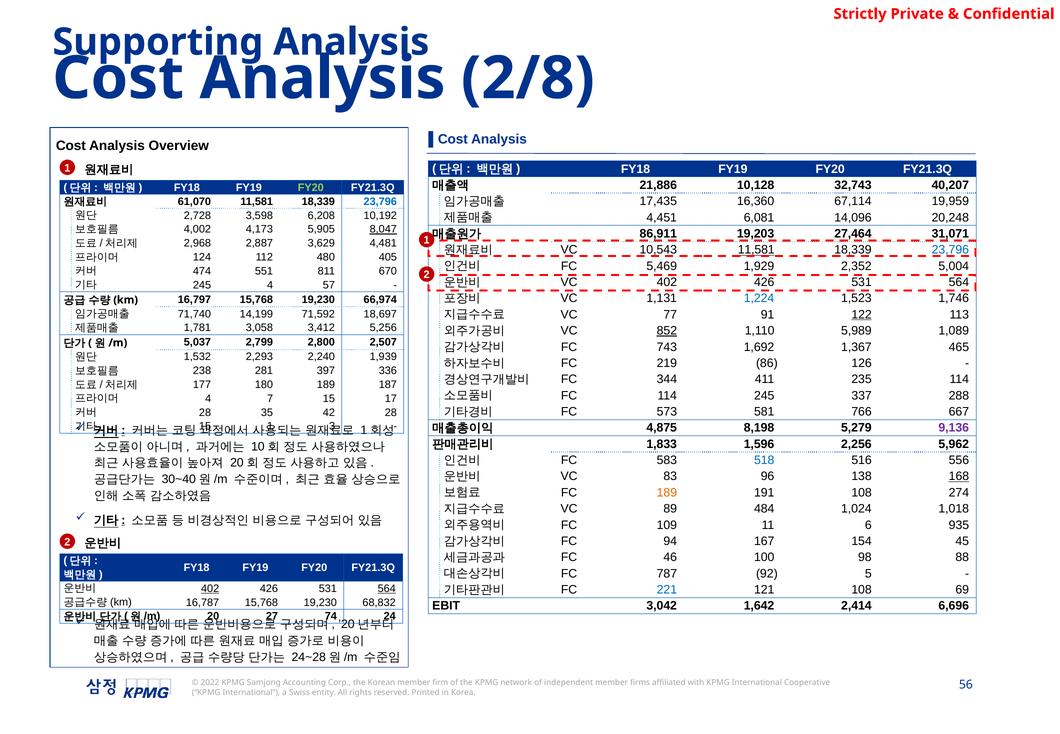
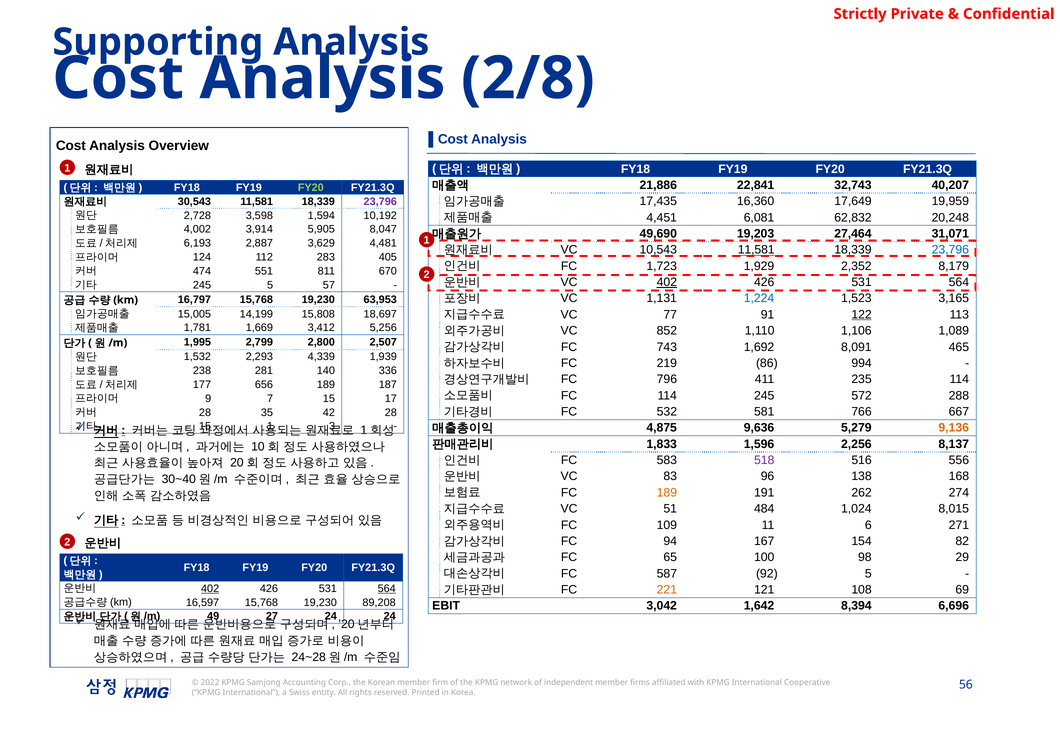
10,128: 10,128 -> 22,841 (756, 185)
67,114: 67,114 -> 17,649 (853, 201)
61,070: 61,070 -> 30,543 (194, 201)
23,796 colour: blue -> purple (380, 201)
6,208: 6,208 -> 1,594 (321, 215)
14,096: 14,096 -> 62,832 (853, 217)
4,173: 4,173 -> 3,914 (259, 229)
8,047 underline: present -> none (383, 229)
86,911: 86,911 -> 49,690 (658, 234)
2,968: 2,968 -> 6,193 (197, 243)
480: 480 -> 283 (326, 257)
5,469: 5,469 -> 1,723 (662, 266)
5,004: 5,004 -> 8,179 (954, 266)
402 underline: none -> present (667, 282)
245 4: 4 -> 5 (270, 285)
1,746: 1,746 -> 3,165 (954, 298)
66,974: 66,974 -> 63,953 (380, 299)
71,740: 71,740 -> 15,005 (194, 314)
71,592: 71,592 -> 15,808 (318, 314)
3,058: 3,058 -> 1,669 (259, 328)
852 underline: present -> none (667, 331)
5,989: 5,989 -> 1,106 (856, 331)
5,037: 5,037 -> 1,995 (197, 342)
1,367: 1,367 -> 8,091 (856, 347)
2,240: 2,240 -> 4,339 (321, 357)
126: 126 -> 994 (862, 363)
397: 397 -> 140 (326, 371)
344: 344 -> 796 (667, 379)
180: 180 -> 656 (264, 385)
337: 337 -> 572 (862, 395)
4: 4 -> 9 (208, 398)
573: 573 -> 532 (667, 412)
8,198: 8,198 -> 9,636 (759, 428)
9,136 colour: purple -> orange (954, 428)
5,962: 5,962 -> 8,137 (954, 444)
518 colour: blue -> purple (764, 460)
168 underline: present -> none (959, 476)
191 108: 108 -> 262 (862, 493)
89: 89 -> 51 (670, 509)
1,018: 1,018 -> 8,015 (954, 509)
935: 935 -> 271 (959, 525)
45: 45 -> 82 (962, 541)
46: 46 -> 65 (670, 557)
88: 88 -> 29 (962, 557)
787: 787 -> 587 (667, 573)
221 colour: blue -> orange (667, 590)
16,787: 16,787 -> 16,597 (203, 602)
68,832: 68,832 -> 89,208 (379, 602)
2,414: 2,414 -> 8,394 (856, 606)
20: 20 -> 49 (213, 616)
27 74: 74 -> 24 (331, 616)
